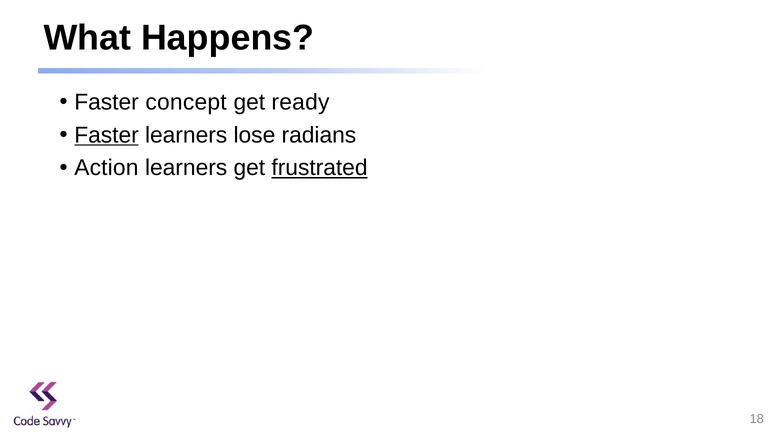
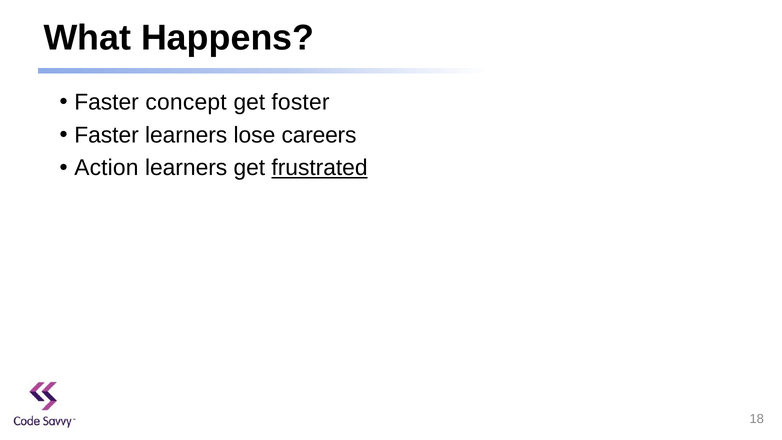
ready: ready -> foster (300, 102)
Faster underline: present -> none (107, 135)
radians: radians -> careers (319, 135)
